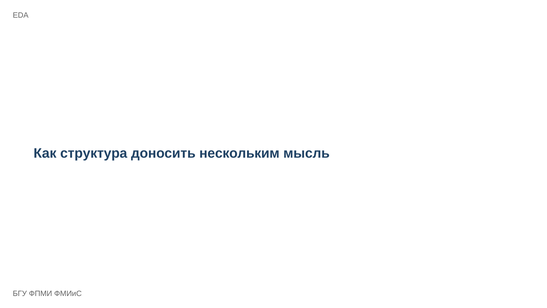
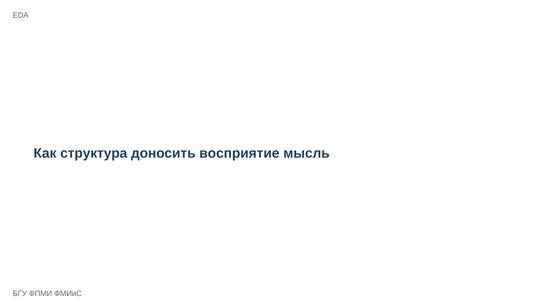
нескольким: нескольким -> восприятие (239, 153)
